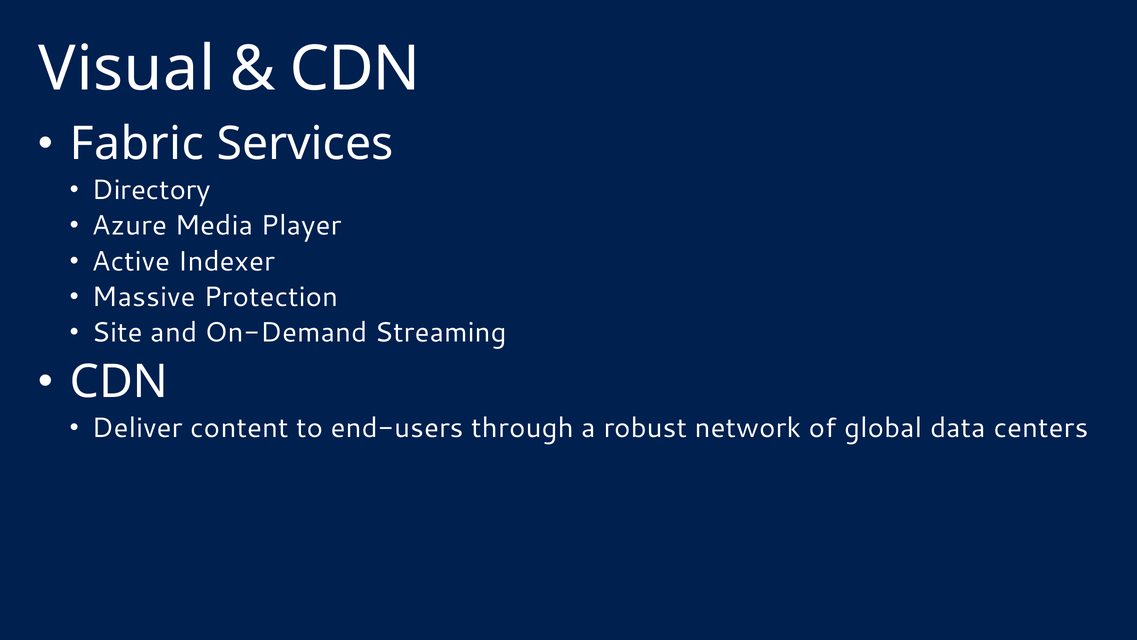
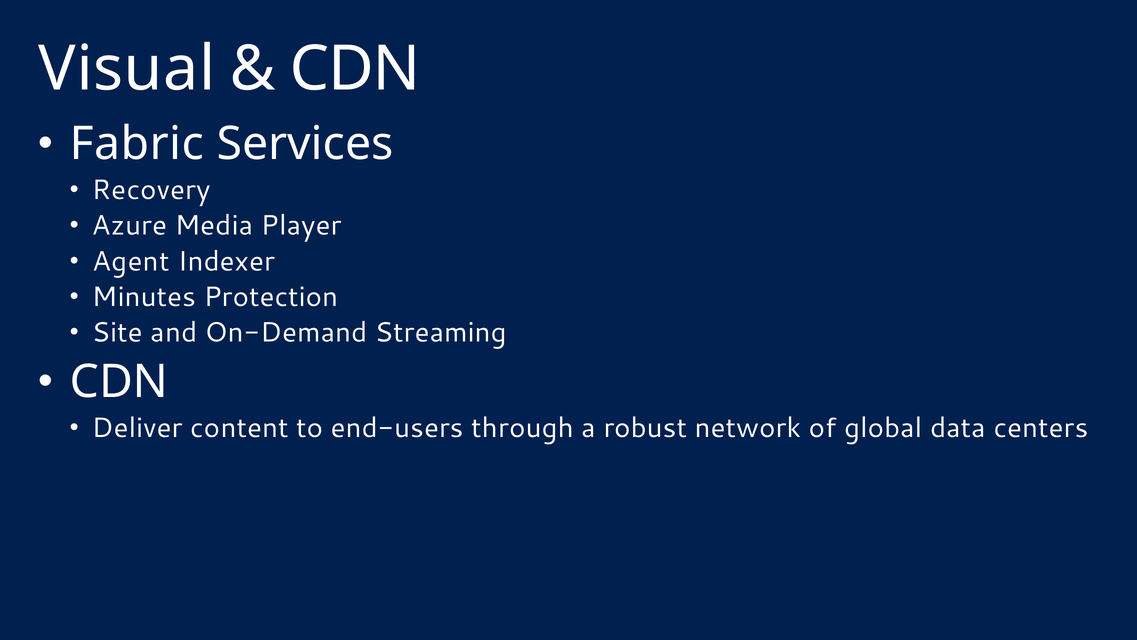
Directory: Directory -> Recovery (151, 190)
Active: Active -> Agent (131, 261)
Massive: Massive -> Minutes (144, 297)
